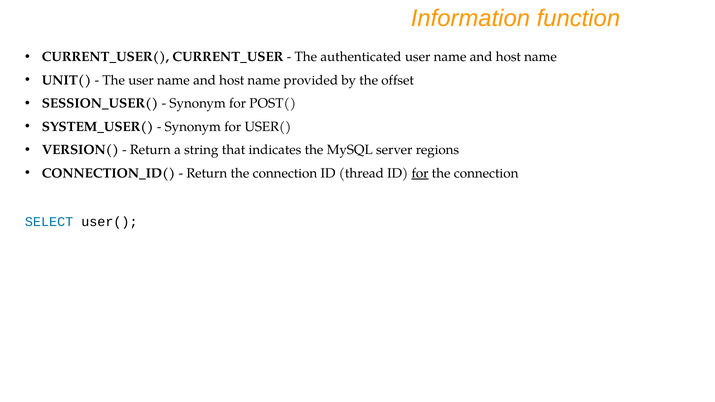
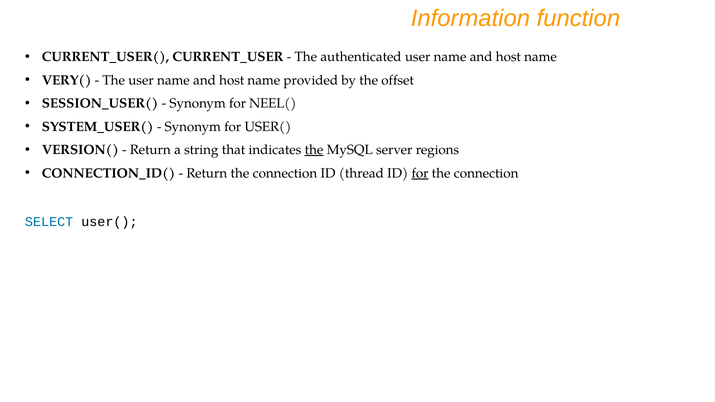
UNIT(: UNIT( -> VERY( (67, 80)
POST(: POST( -> NEEL( (273, 104)
the underline: none -> present (314, 150)
